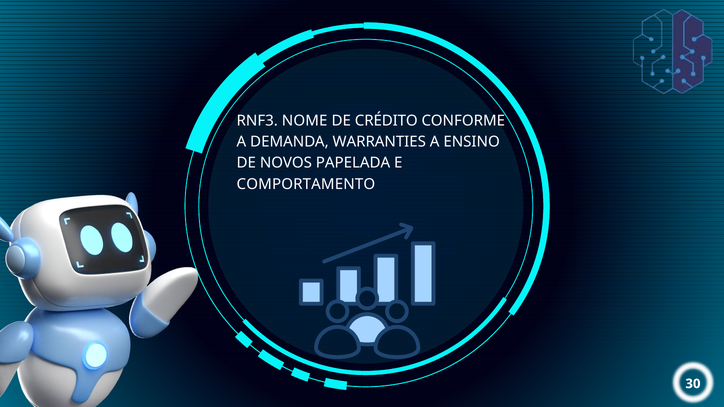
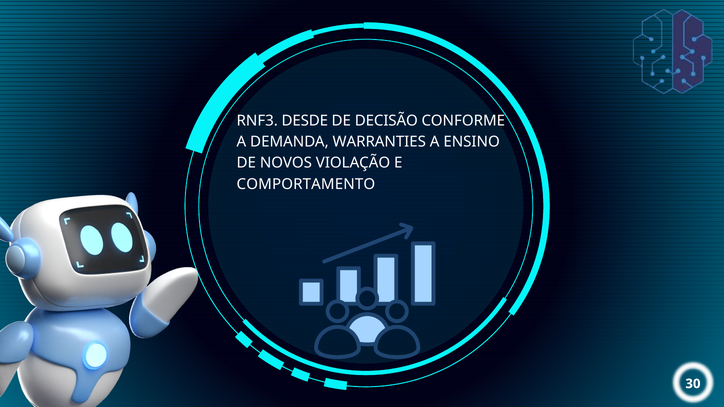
NOME: NOME -> DESDE (305, 121)
CRÉDITO: CRÉDITO -> DECISÃO (386, 121)
PAPELADA: PAPELADA -> VIOLAÇÃO (353, 163)
